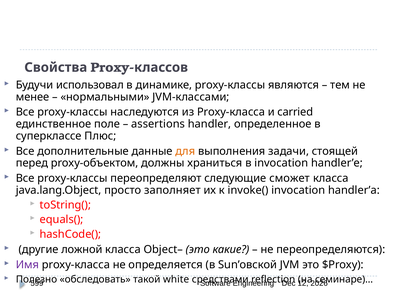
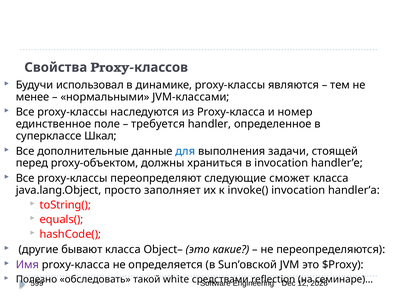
carried: carried -> номер (295, 112)
assertions: assertions -> требуется (158, 124)
Плюс: Плюс -> Шкал (100, 136)
для colour: orange -> blue (185, 151)
ложной: ложной -> бывают (82, 249)
